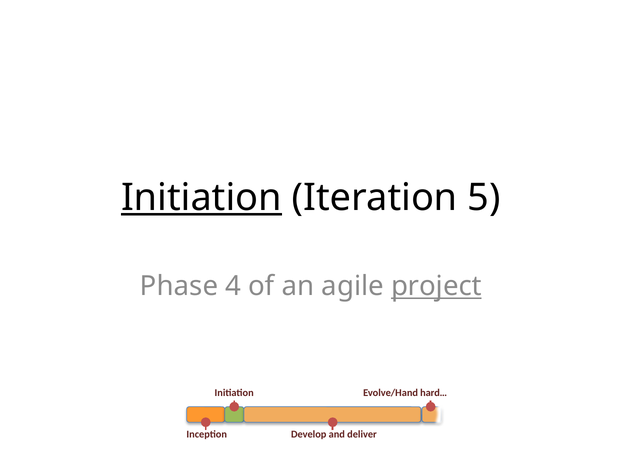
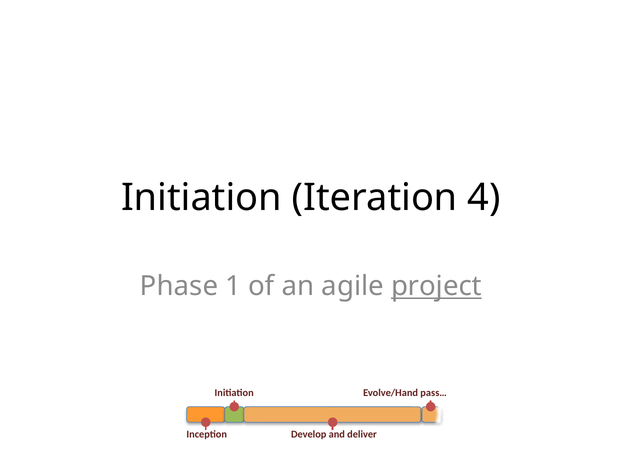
Initiation underline: present -> none (201, 198)
5: 5 -> 4 (484, 198)
4: 4 -> 1 (233, 286)
hard…: hard… -> pass… (434, 393)
